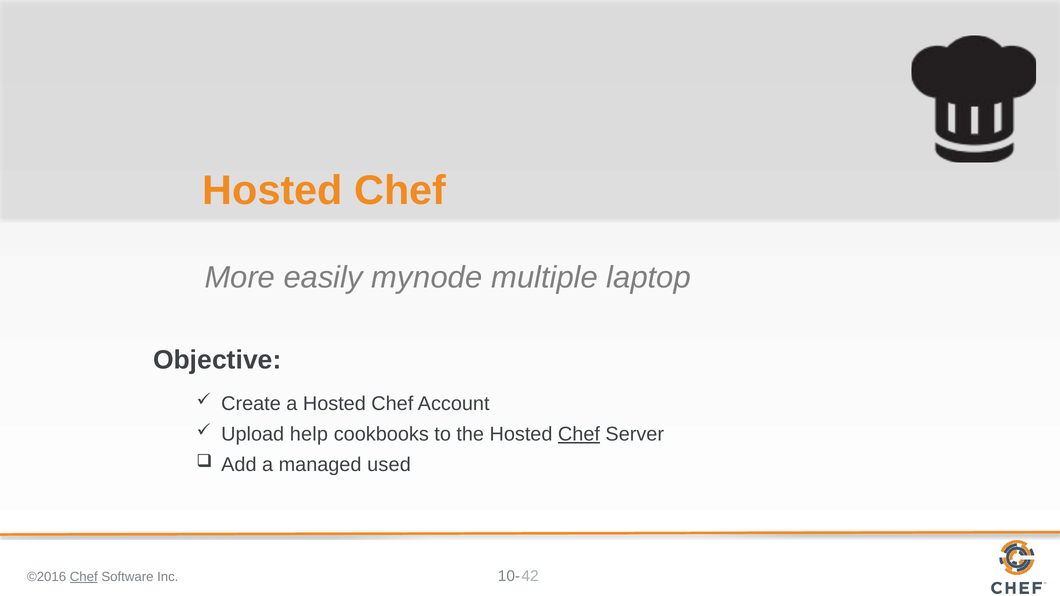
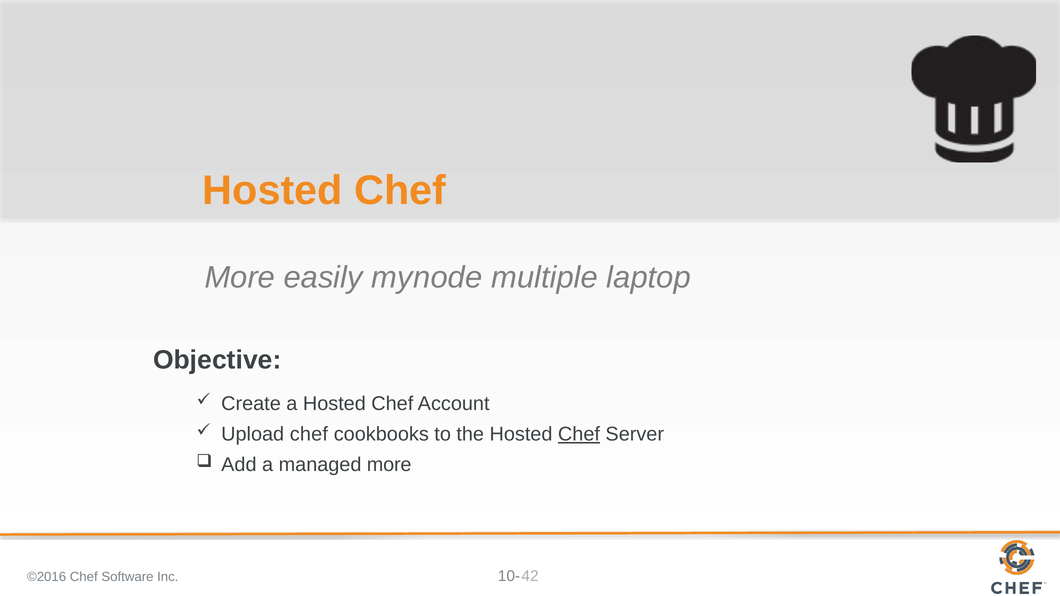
Upload help: help -> chef (309, 434)
managed used: used -> more (389, 465)
Chef underline: present -> none (84, 577)
